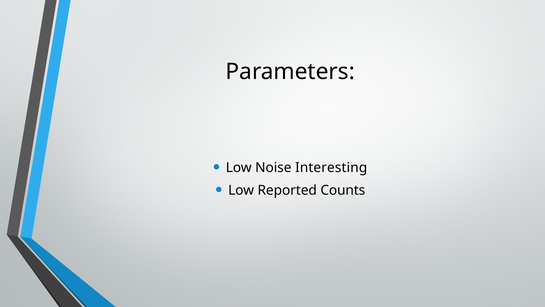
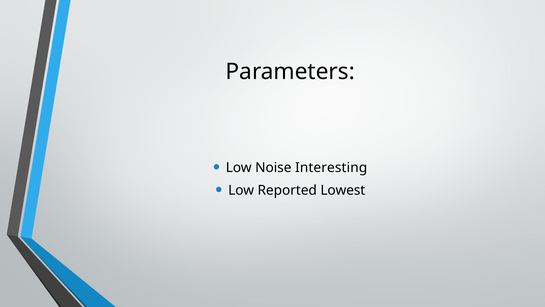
Counts: Counts -> Lowest (343, 190)
